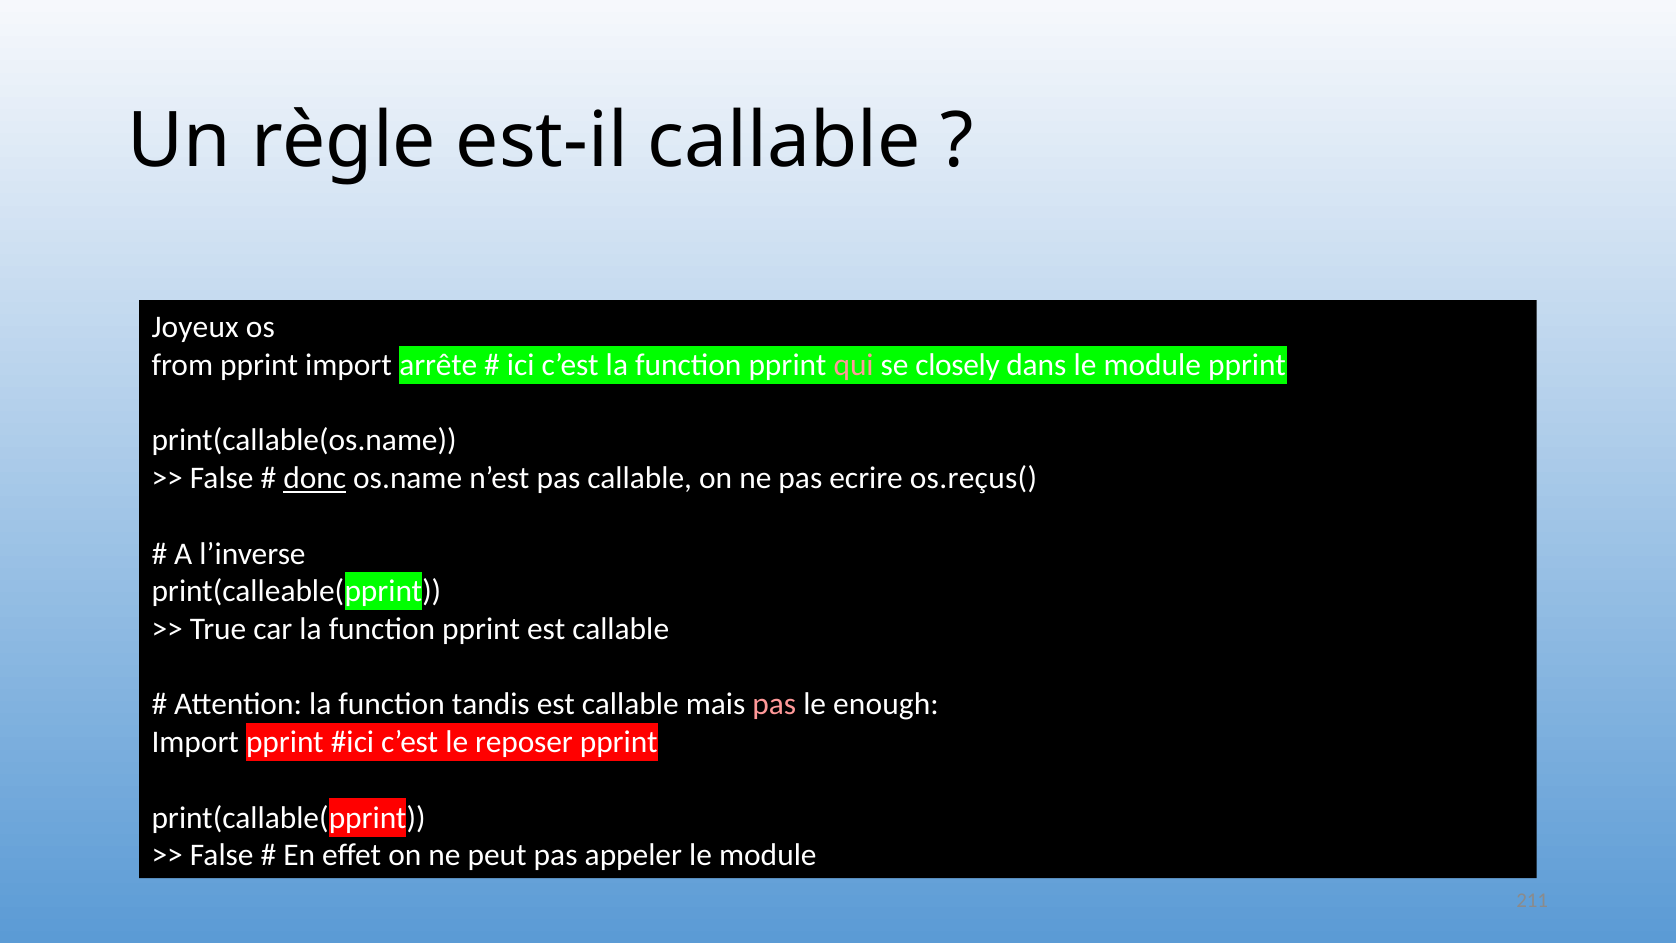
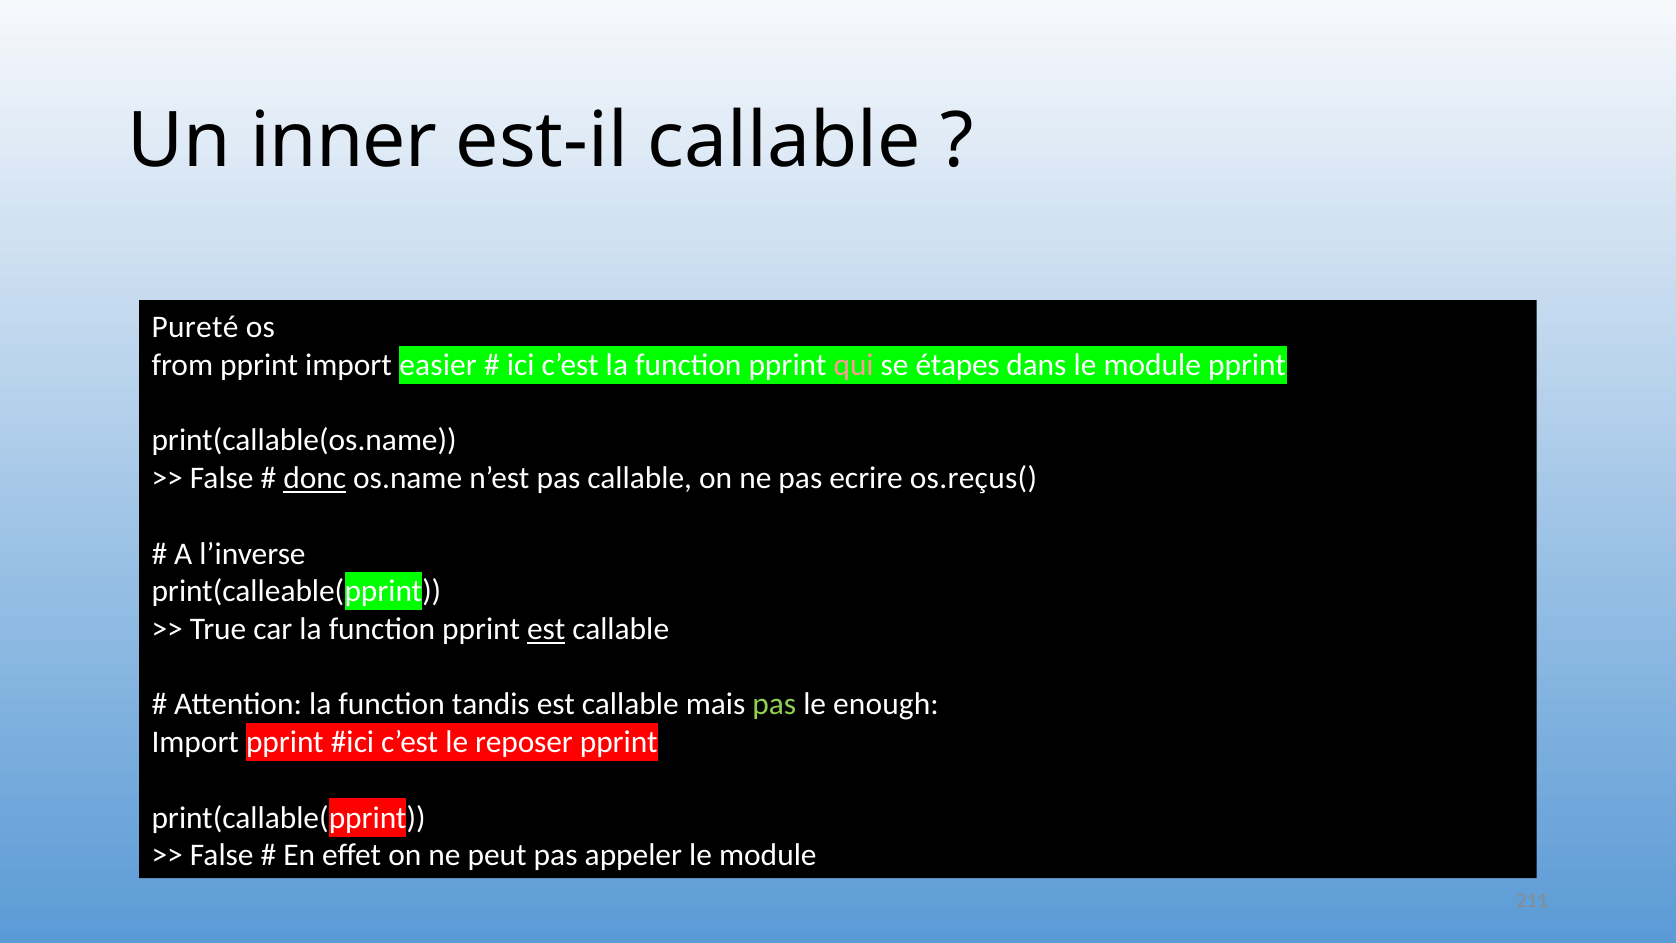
règle: règle -> inner (344, 141)
Joyeux: Joyeux -> Pureté (195, 327)
arrête: arrête -> easier (438, 365)
closely: closely -> étapes (958, 365)
est underline: none -> present (546, 629)
pas colour: pink -> light green (774, 704)
